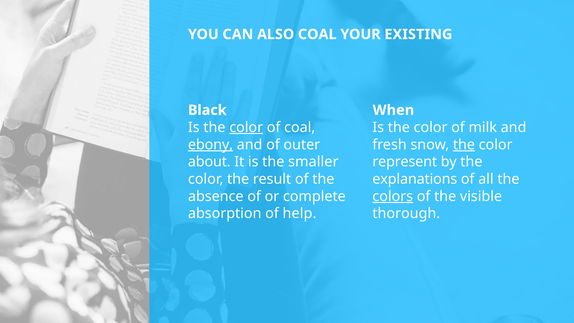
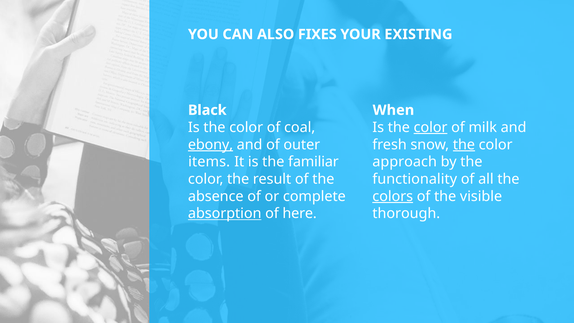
ALSO COAL: COAL -> FIXES (317, 34)
color underline: present -> none (246, 127)
color underline: none -> present (431, 127)
about: about -> items (209, 162)
smaller: smaller -> familiar (313, 162)
represent: represent -> approach (405, 162)
explanations: explanations -> functionality (415, 179)
absorption underline: none -> present (225, 213)
help: help -> here (300, 213)
